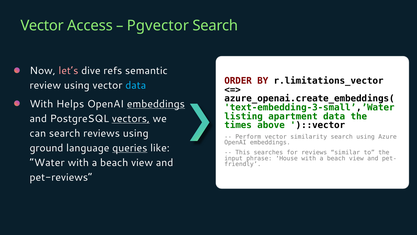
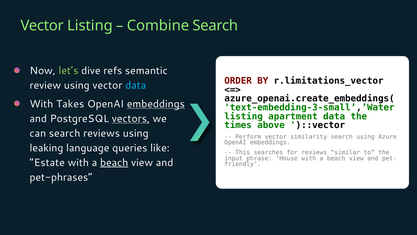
Vector Access: Access -> Listing (90, 26)
Pgvector: Pgvector -> Combine (158, 26)
let’s colour: pink -> light green (68, 71)
Helps: Helps -> Takes (70, 104)
ground: ground -> leaking (46, 148)
queries underline: present -> none (130, 148)
Water: Water -> Estate (47, 162)
beach underline: none -> present (114, 162)
pet-reviews: pet-reviews -> pet-phrases (61, 177)
